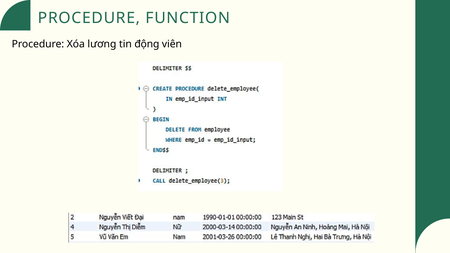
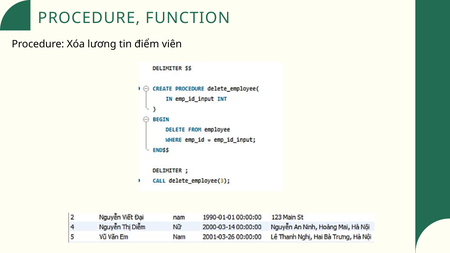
động: động -> điểm (147, 44)
